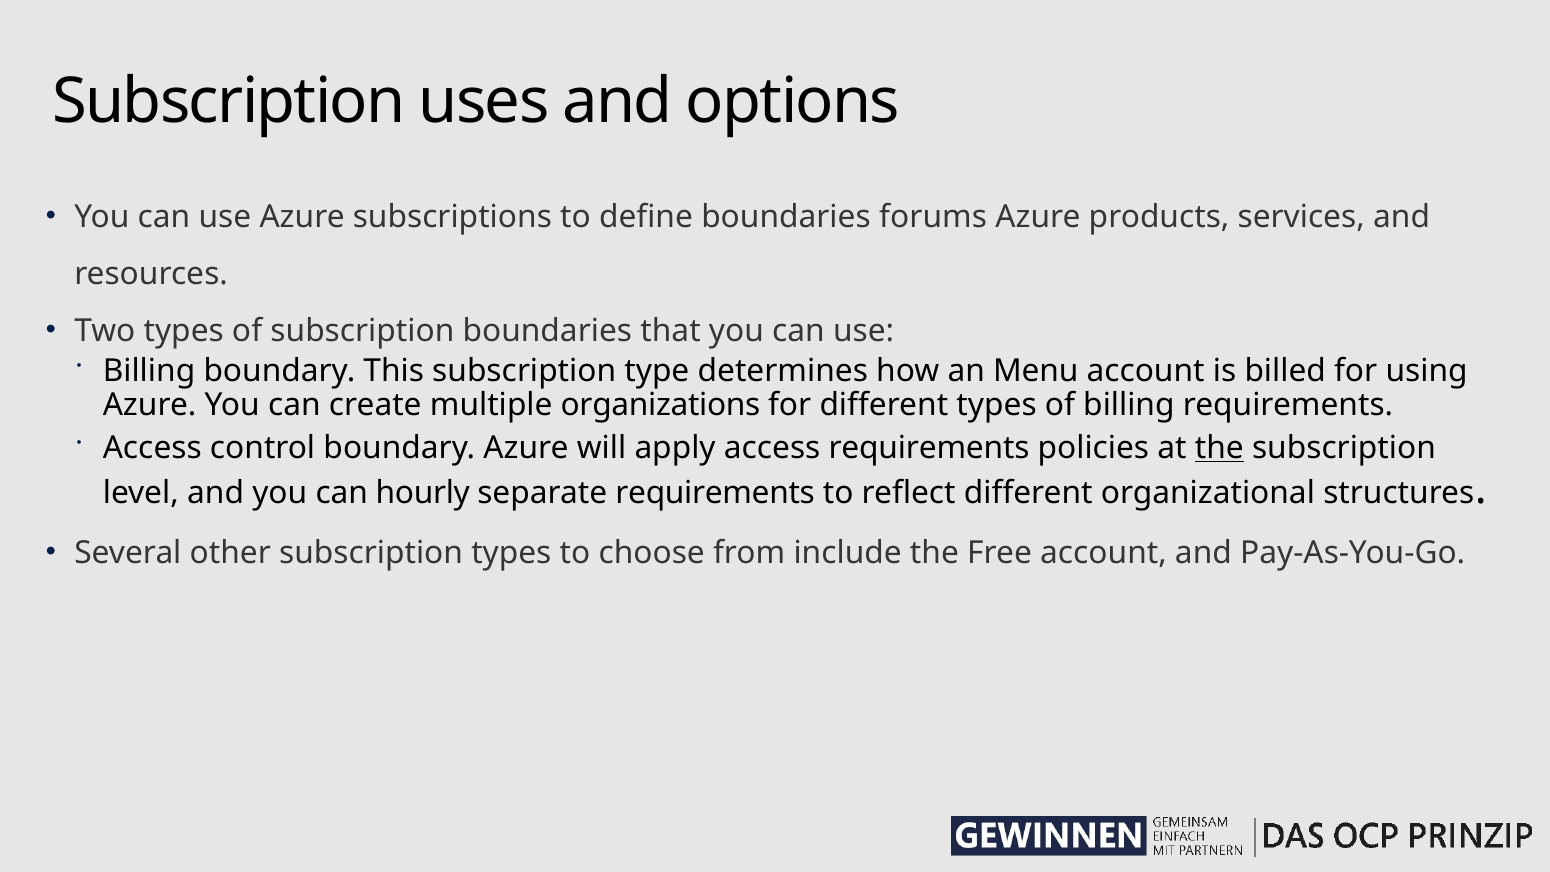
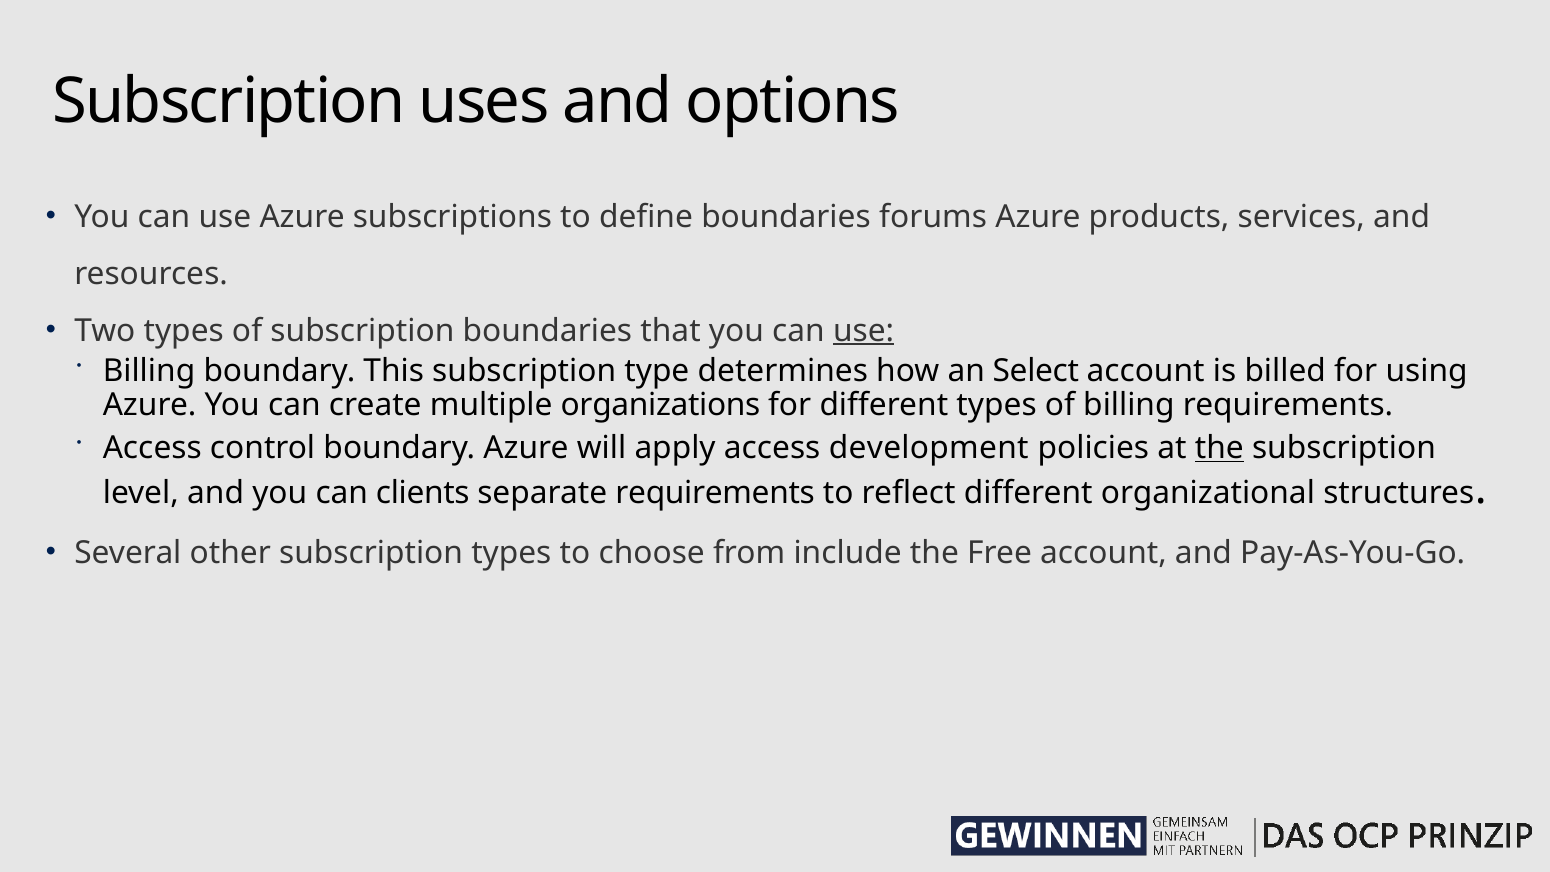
use underline: none -> present (864, 330)
Menu: Menu -> Select (1036, 370)
access requirements: requirements -> development (929, 448)
hourly: hourly -> clients (423, 493)
